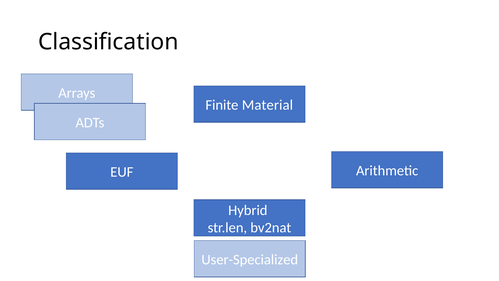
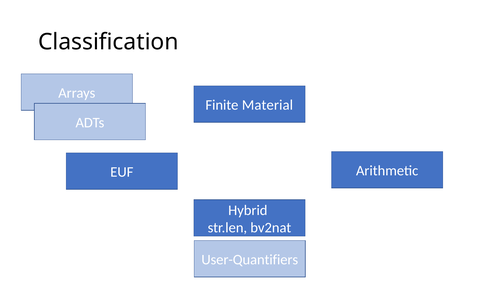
User-Specialized: User-Specialized -> User-Quantifiers (250, 259)
